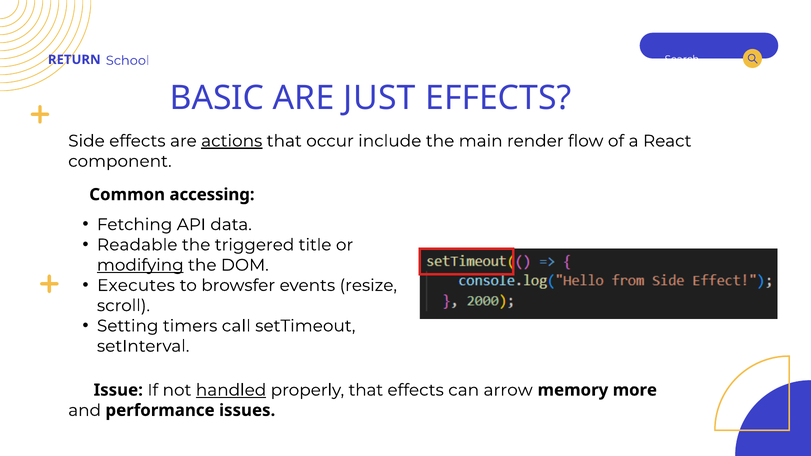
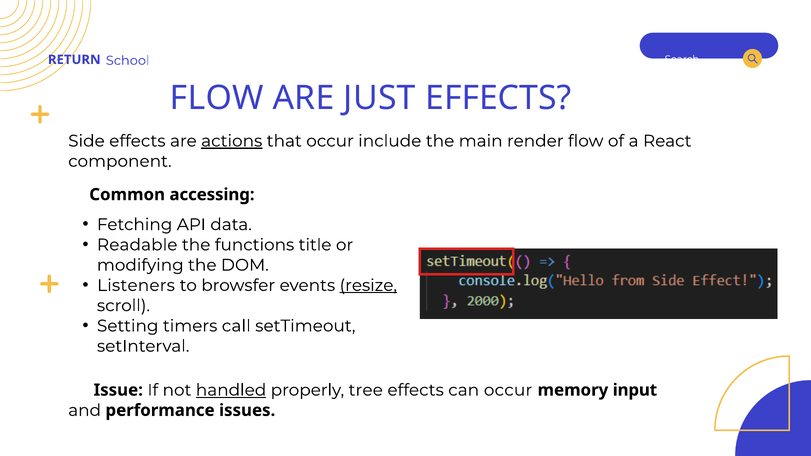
BASIC: BASIC -> FLOW (217, 98)
triggered: triggered -> functions (255, 245)
modifying underline: present -> none (140, 265)
Executes: Executes -> Listeners (136, 285)
resize underline: none -> present (368, 285)
properly that: that -> tree (366, 390)
can arrow: arrow -> occur (508, 390)
more: more -> input (635, 390)
